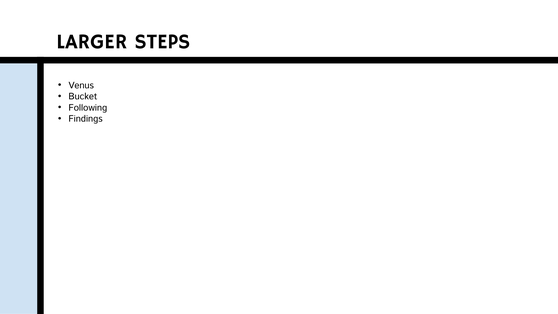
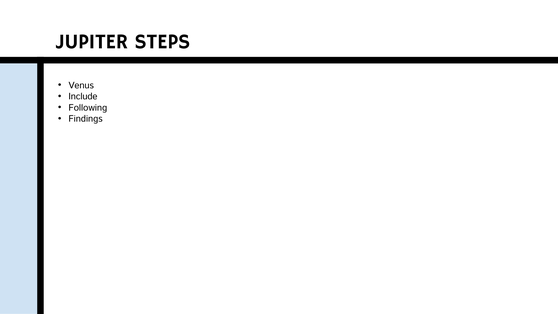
LARGER: LARGER -> JUPITER (92, 42)
Bucket: Bucket -> Include (83, 96)
